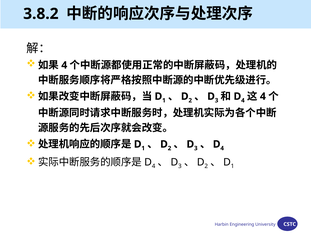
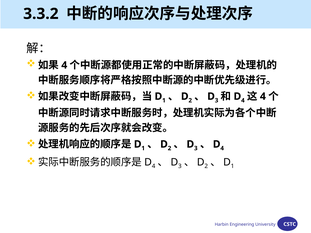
3.8.2: 3.8.2 -> 3.3.2 (41, 14)
